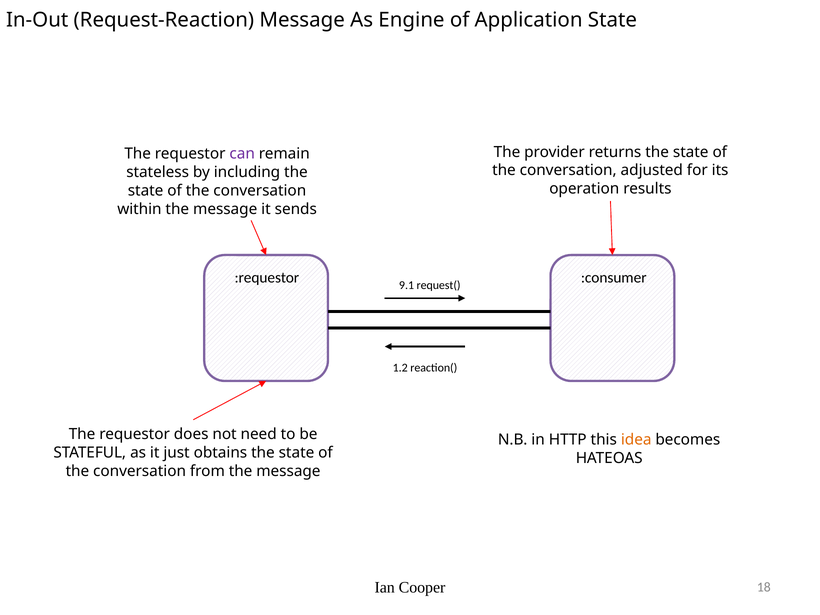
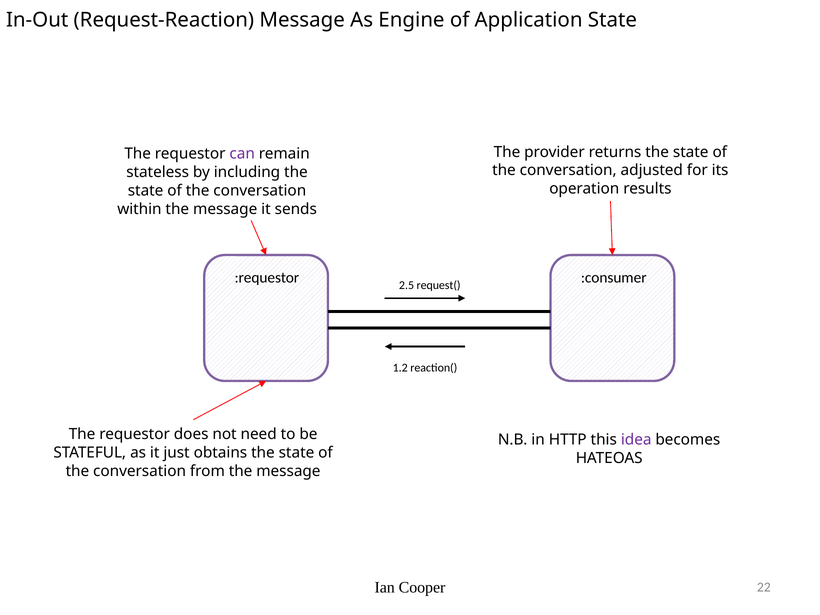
9.1: 9.1 -> 2.5 (407, 285)
idea colour: orange -> purple (636, 440)
18: 18 -> 22 (764, 587)
